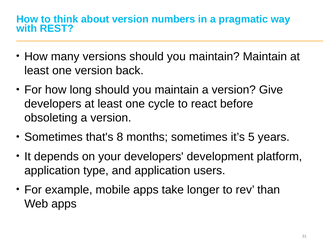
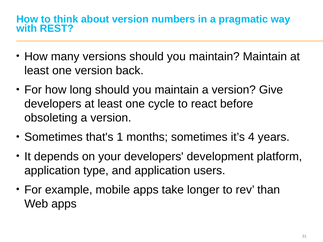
8: 8 -> 1 (120, 137)
5: 5 -> 4 (251, 137)
